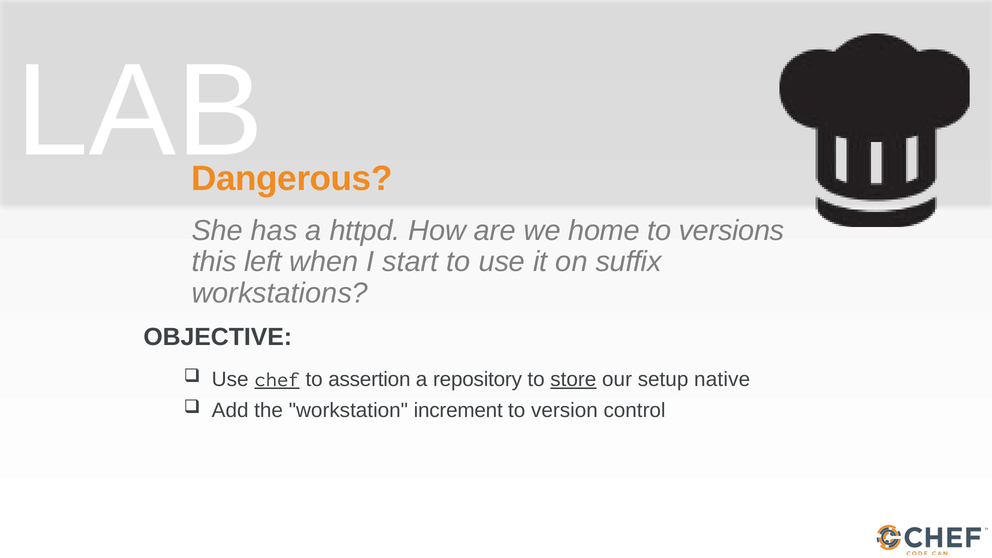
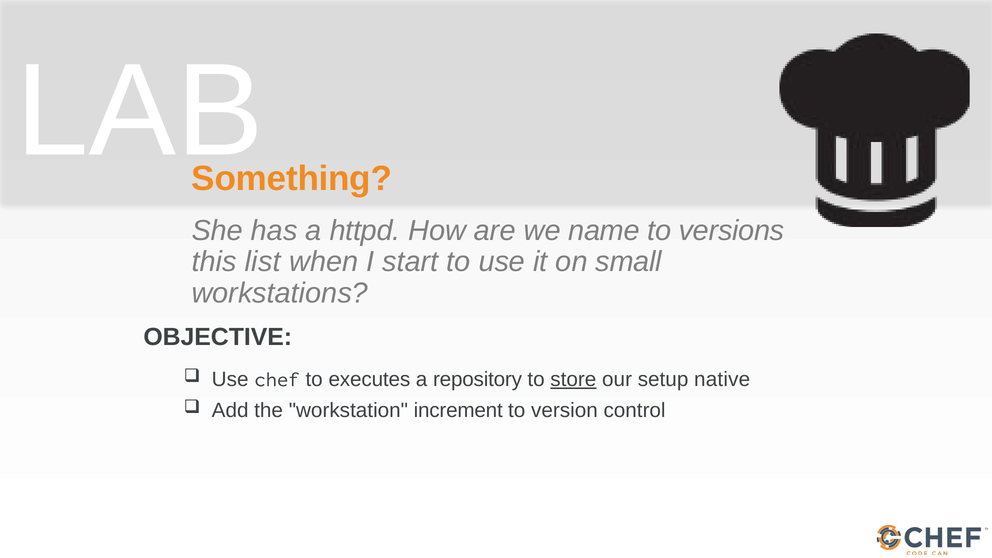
Dangerous: Dangerous -> Something (292, 179)
home: home -> name (604, 231)
left: left -> list (263, 262)
suffix: suffix -> small (629, 262)
chef underline: present -> none (277, 379)
assertion: assertion -> executes (369, 379)
